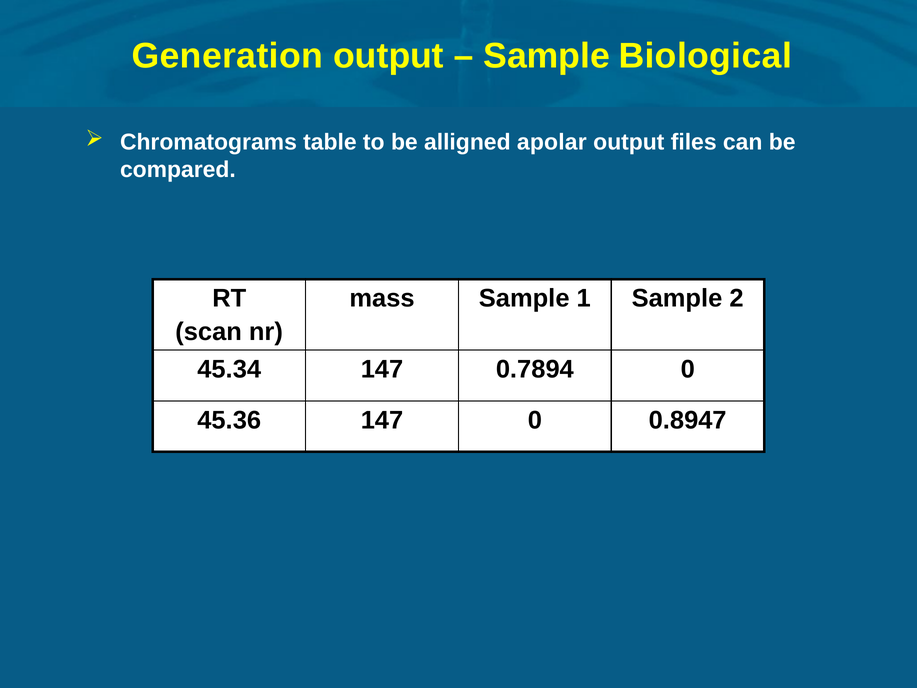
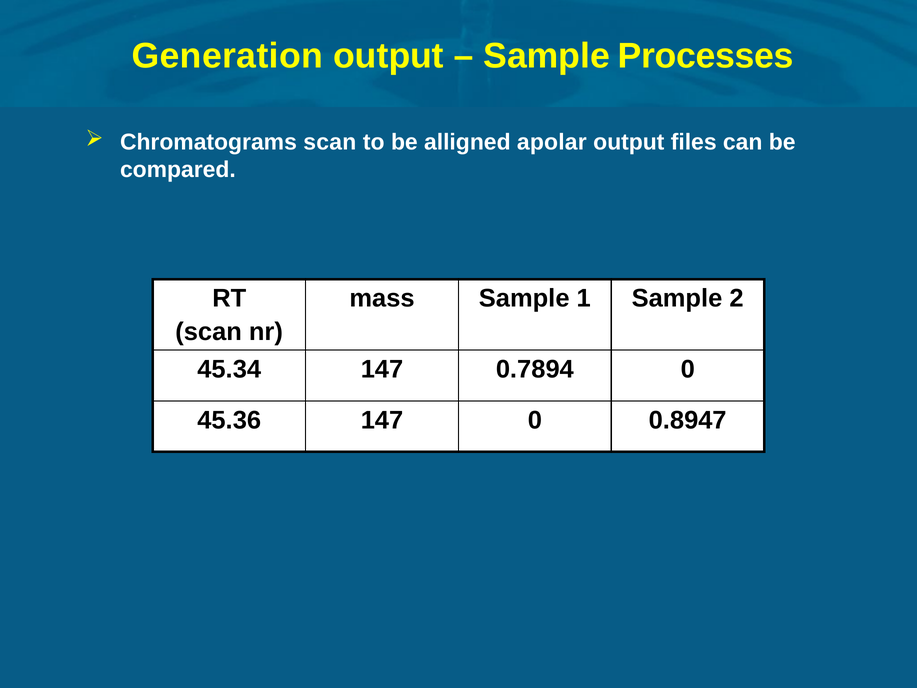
Biological: Biological -> Processes (706, 56)
Chromatograms table: table -> scan (330, 142)
